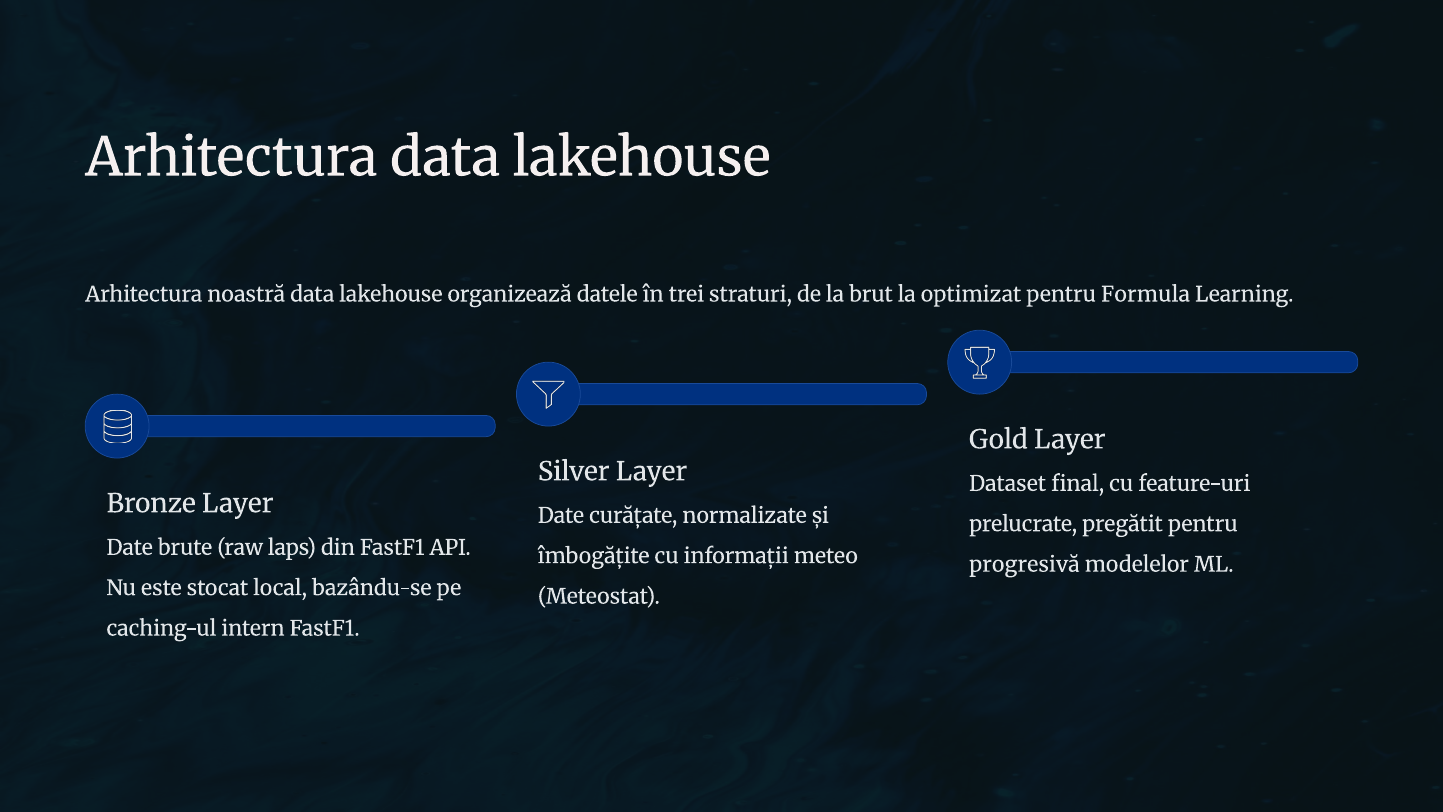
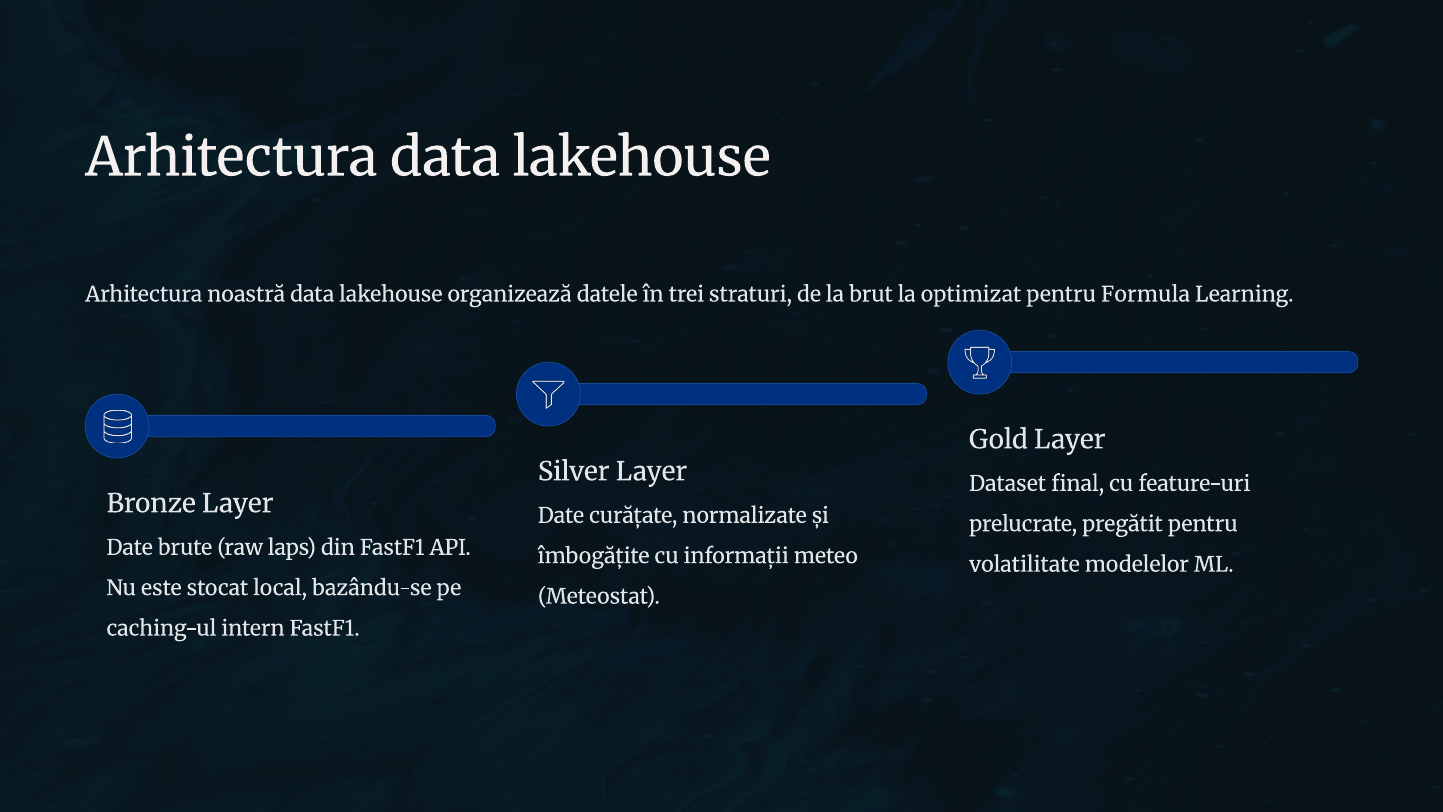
progresivă: progresivă -> volatilitate (1024, 564)
